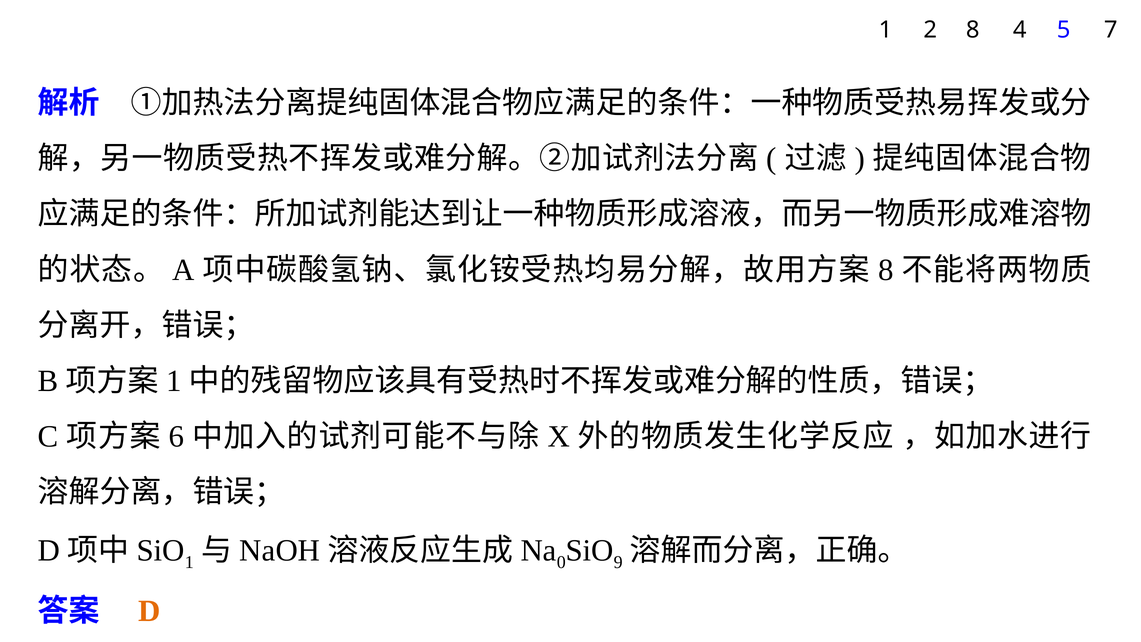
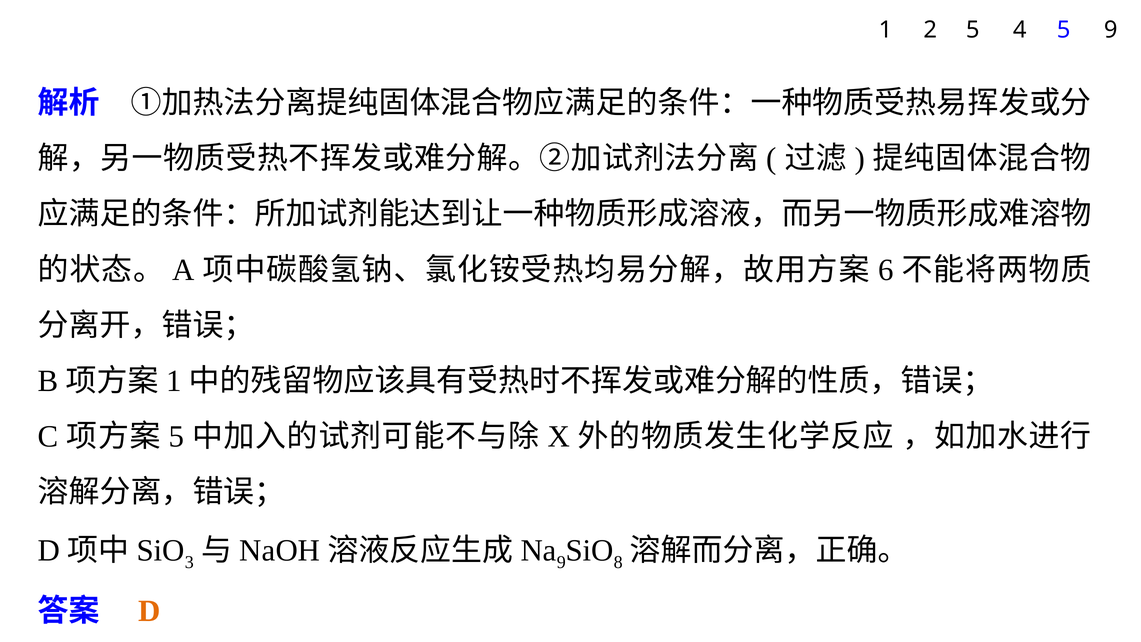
2 8: 8 -> 5 (973, 30)
5 7: 7 -> 9 (1111, 30)
8: 8 -> 6 (886, 270)
6: 6 -> 5 (176, 437)
1: 1 -> 3 (189, 562)
0: 0 -> 9 (561, 562)
9: 9 -> 8 (618, 562)
